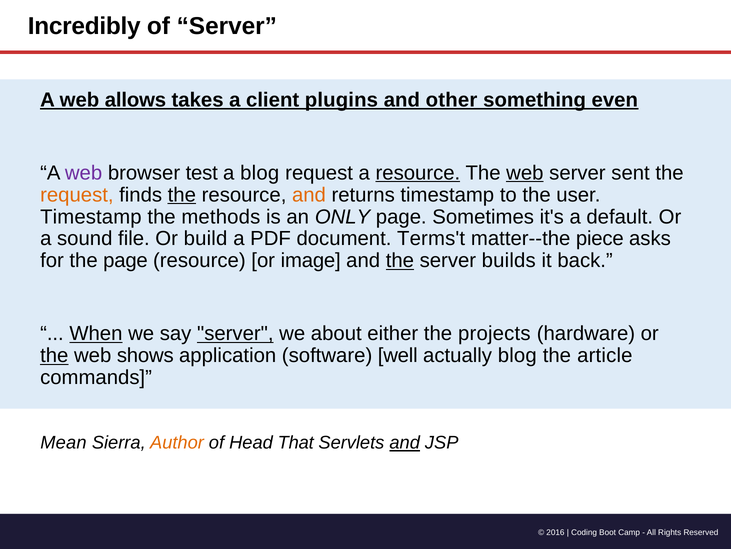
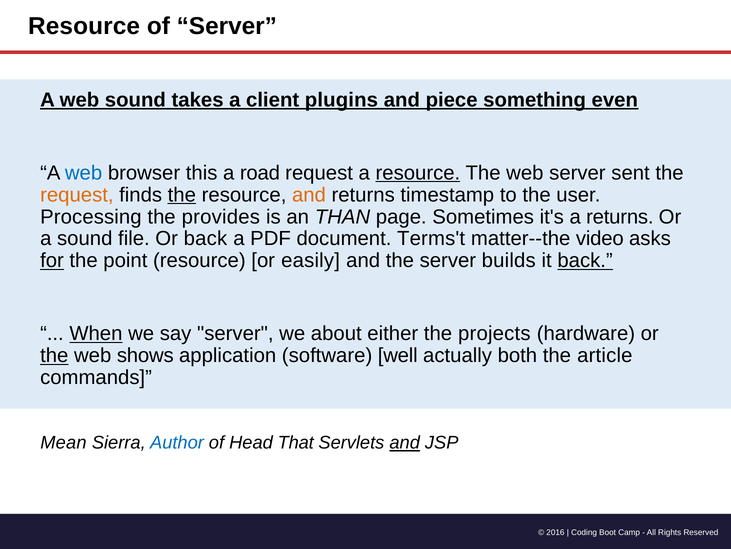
Incredibly: Incredibly -> Resource (84, 26)
web allows: allows -> sound (135, 100)
other: other -> piece (452, 100)
web colour: purple -> blue (84, 173)
test: test -> this (202, 173)
a blog: blog -> road (260, 173)
web underline: present -> none (525, 173)
Timestamp: Timestamp -> Processing (91, 217)
methods: methods -> provides (221, 217)
ONLY: ONLY -> THAN (343, 217)
a default: default -> returns (620, 217)
Or build: build -> back (206, 238)
piece: piece -> video (600, 238)
for underline: none -> present (52, 260)
the page: page -> point (125, 260)
image: image -> easily (311, 260)
the underline: present -> none (400, 260)
back underline: none -> present (585, 260)
server underline: present -> none (235, 333)
actually blog: blog -> both (517, 355)
Author colour: orange -> blue (177, 442)
